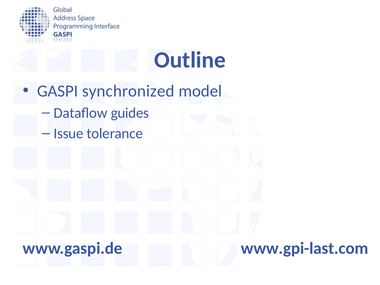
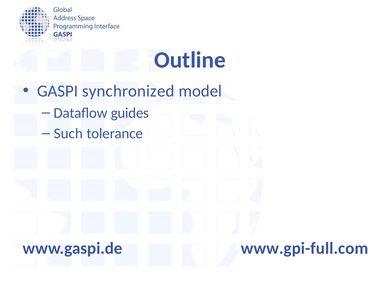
Issue: Issue -> Such (68, 134)
www.gpi-last.com: www.gpi-last.com -> www.gpi-full.com (305, 248)
